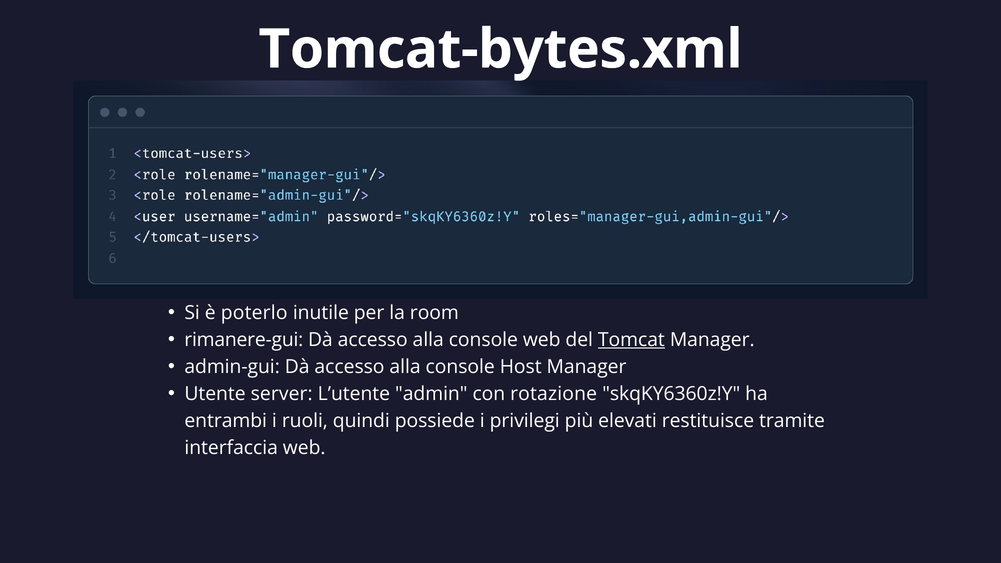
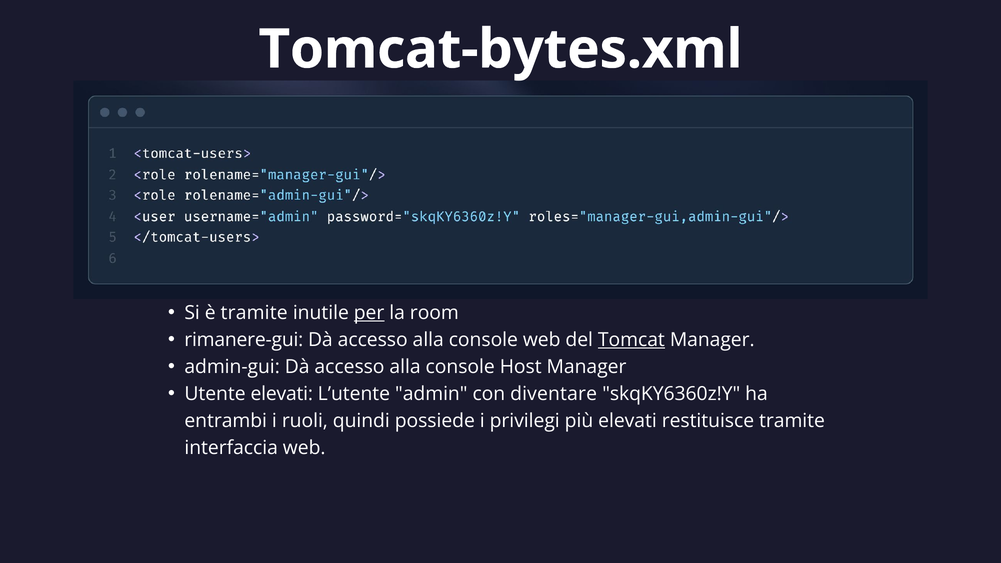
è poterlo: poterlo -> tramite (254, 313)
per underline: none -> present (369, 313)
Utente server: server -> elevati (282, 394)
rotazione: rotazione -> diventare (554, 394)
